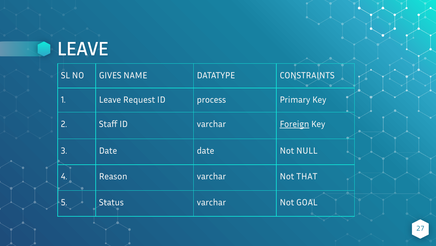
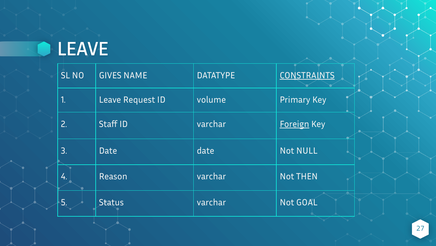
CONSTRAINTS underline: none -> present (307, 75)
process: process -> volume (211, 100)
THAT: THAT -> THEN (307, 176)
